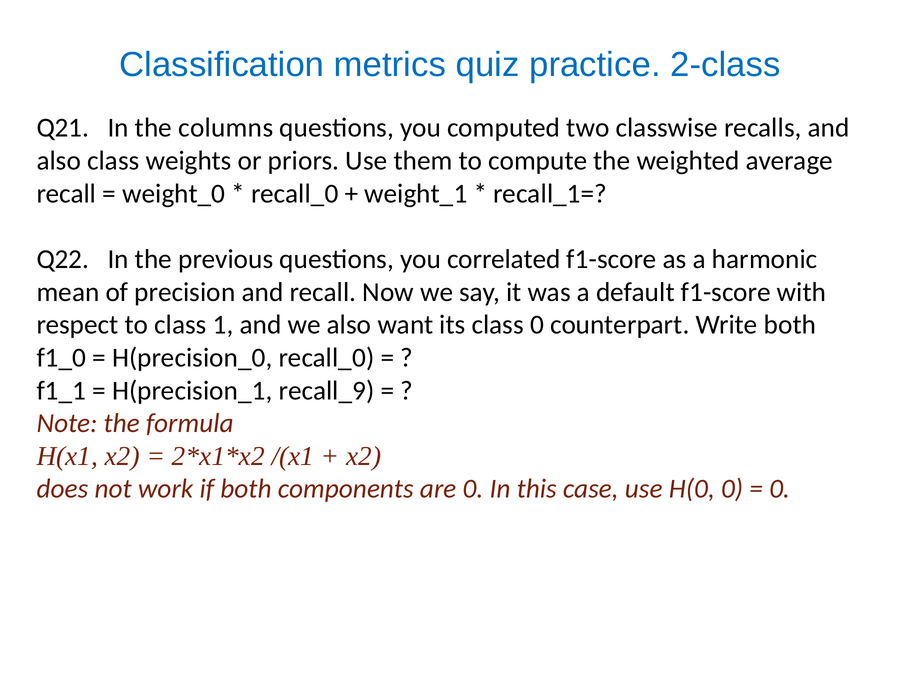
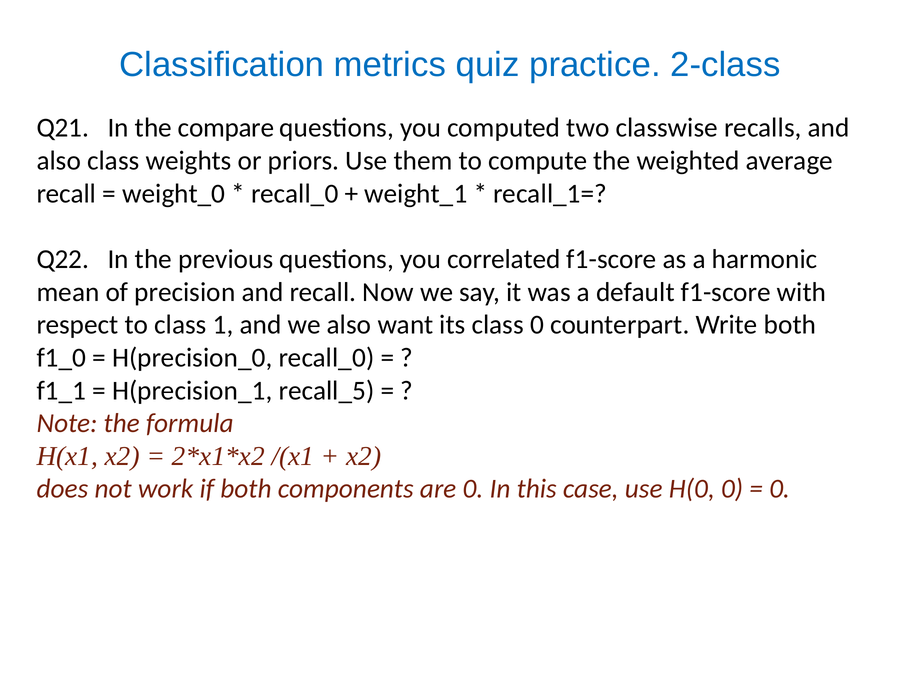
columns: columns -> compare (226, 128)
recall_9: recall_9 -> recall_5 (326, 390)
